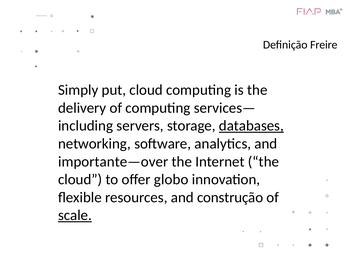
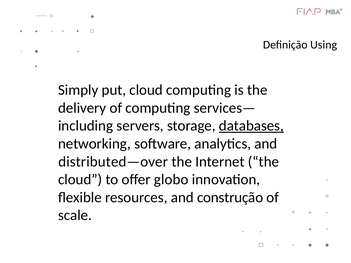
Freire: Freire -> Using (324, 45)
importante—over: importante—over -> distributed—over (113, 162)
scale underline: present -> none (75, 216)
